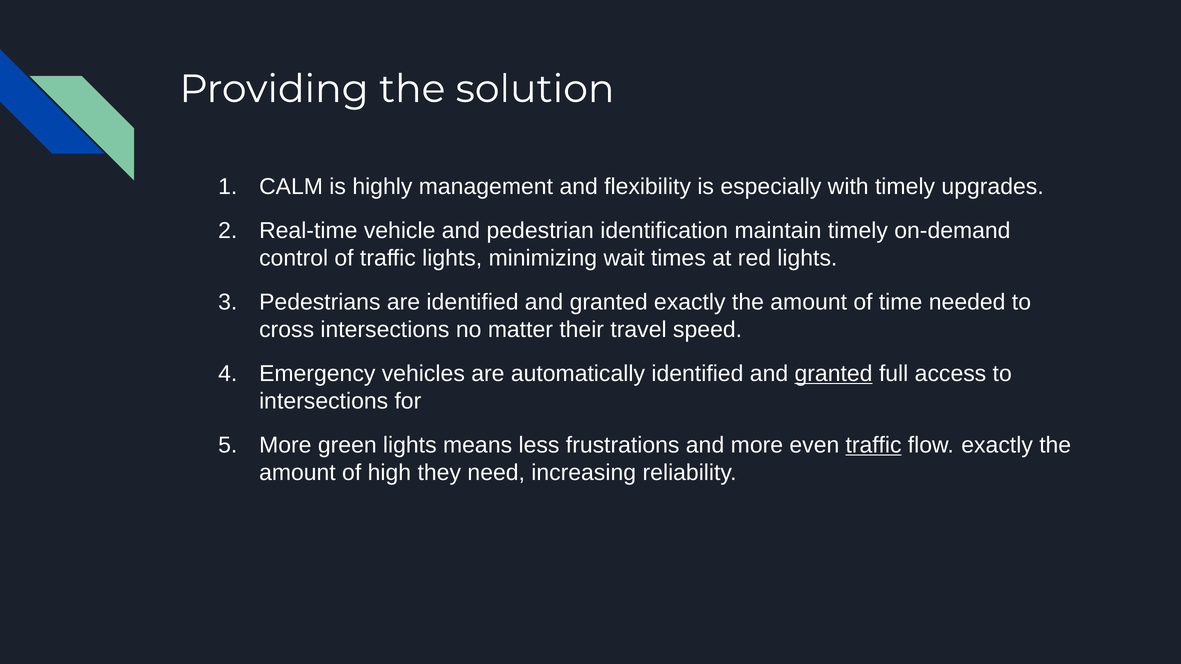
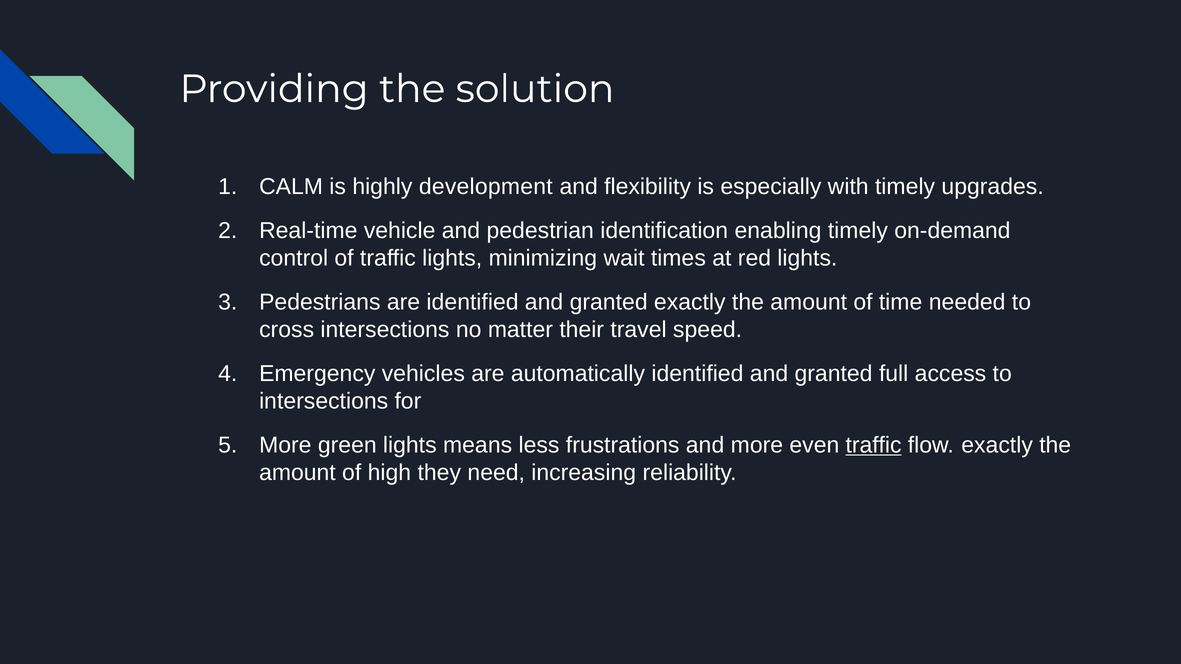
management: management -> development (486, 187)
maintain: maintain -> enabling (778, 231)
granted underline: present -> none (834, 374)
